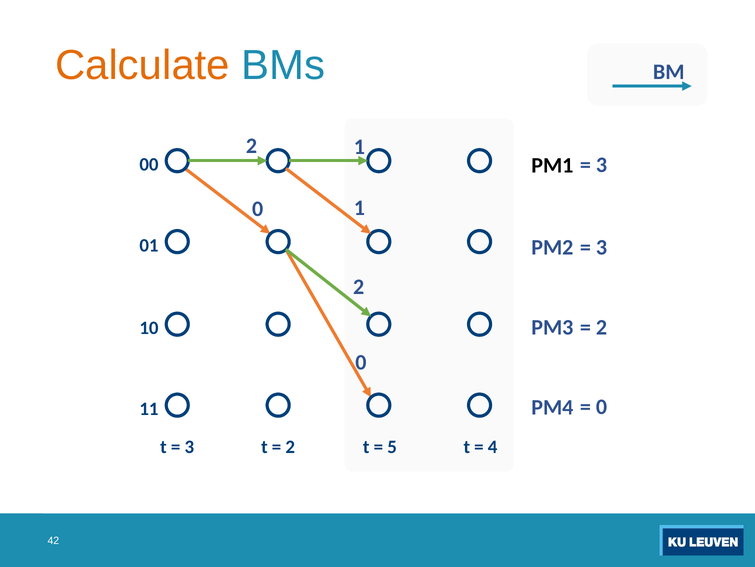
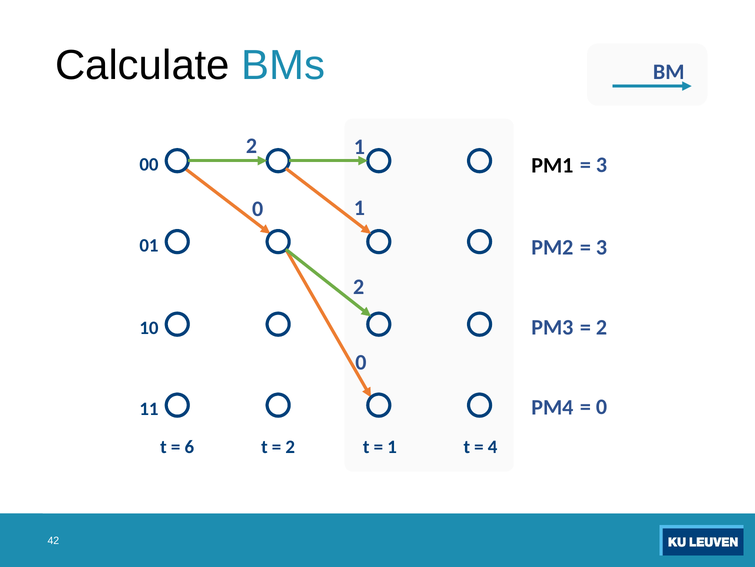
Calculate colour: orange -> black (142, 65)
3: 3 -> 6 (189, 446)
5: 5 -> 1 (392, 446)
